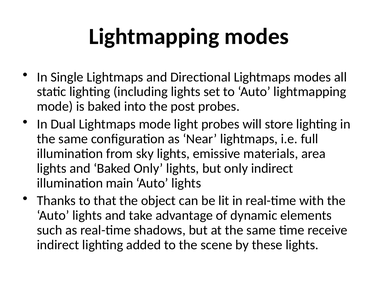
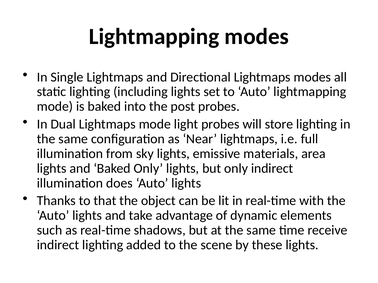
main: main -> does (119, 183)
